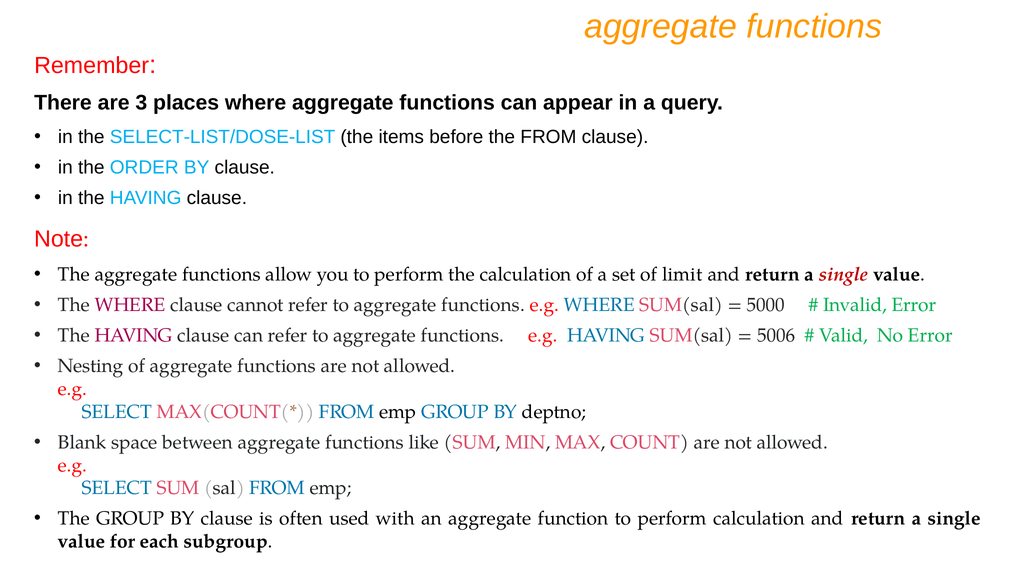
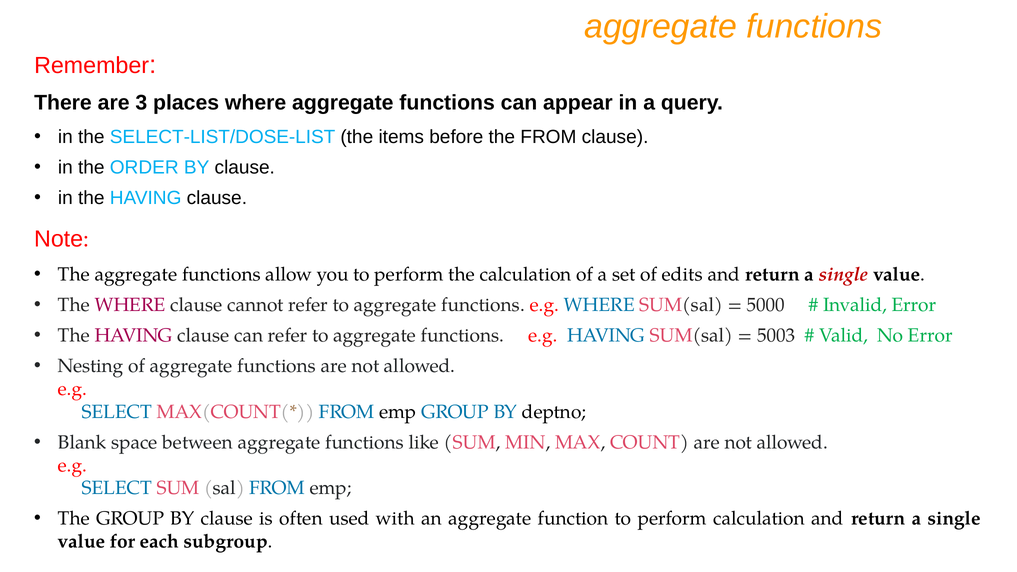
limit: limit -> edits (682, 275)
5006: 5006 -> 5003 (776, 336)
